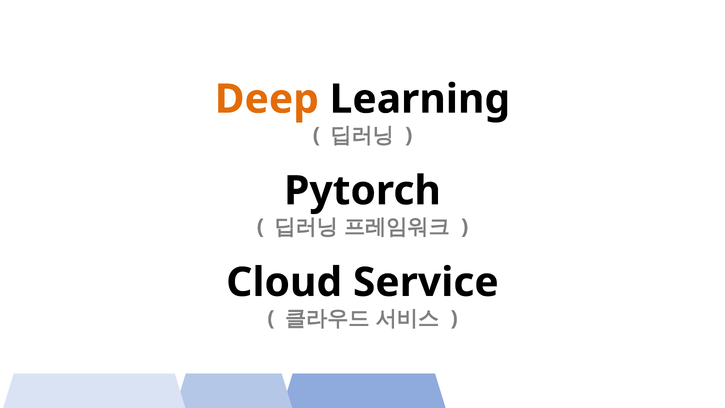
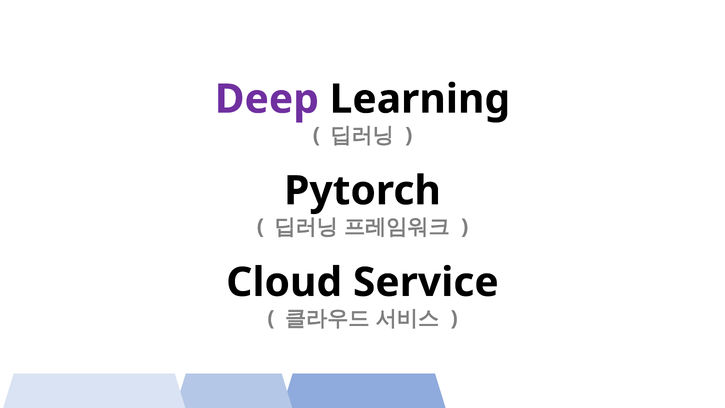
Deep colour: orange -> purple (267, 99)
